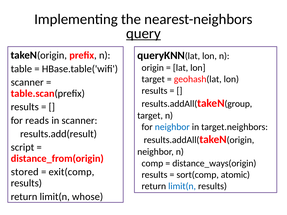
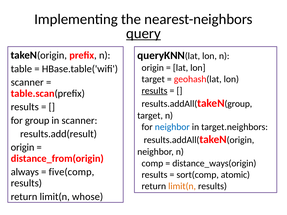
results underline: none -> present (155, 91)
for reads: reads -> group (37, 121)
script: script -> origin (23, 147)
stored: stored -> always (25, 172)
exit(comp: exit(comp -> five(comp (71, 172)
limit(n colour: blue -> orange (182, 186)
